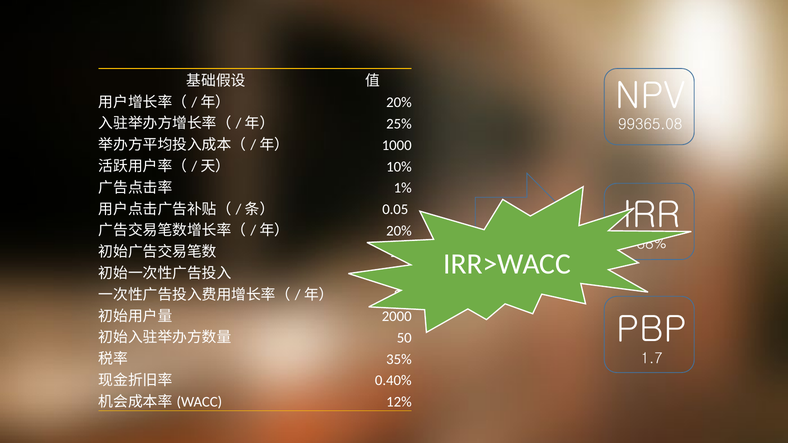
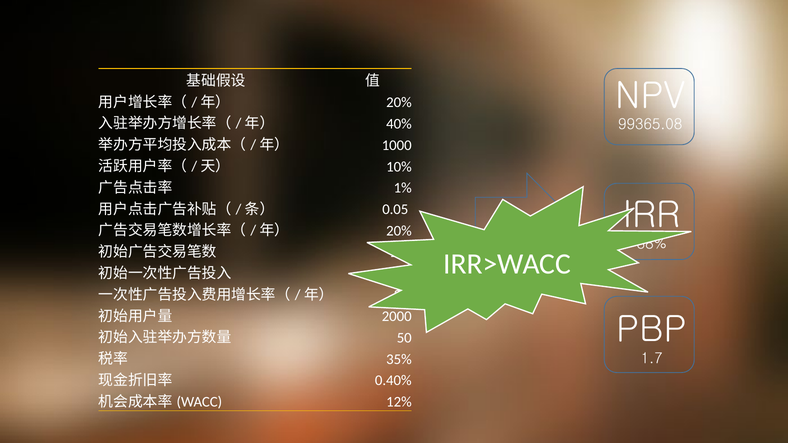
25%: 25% -> 40% (399, 124)
